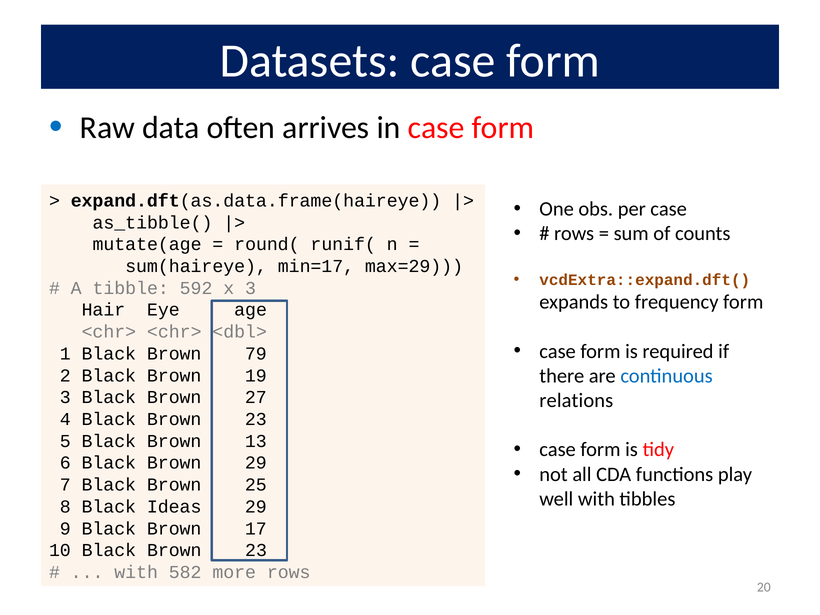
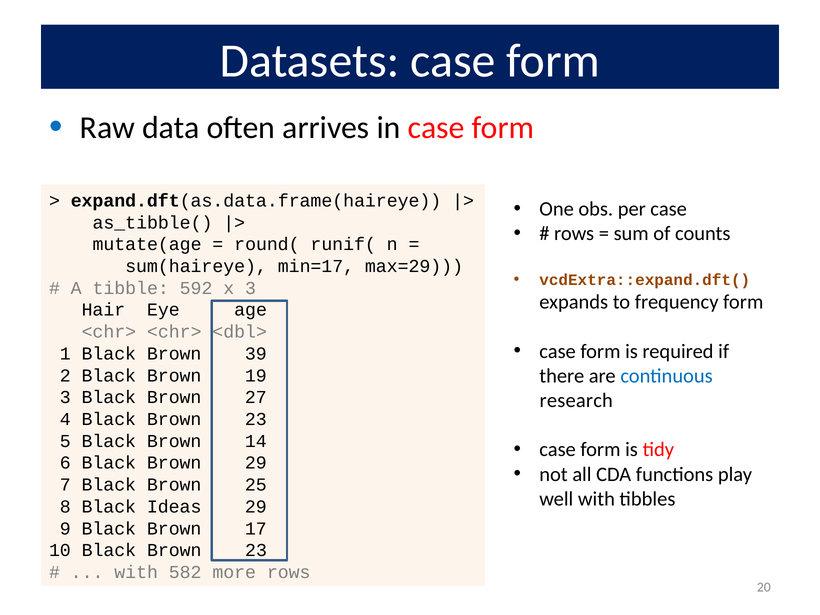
79: 79 -> 39 (256, 354)
relations: relations -> research (576, 400)
13: 13 -> 14 (256, 441)
